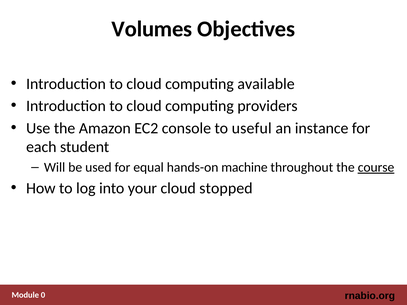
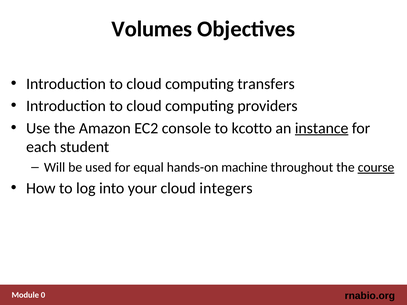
available: available -> transfers (266, 84)
useful: useful -> kcotto (252, 128)
instance underline: none -> present (322, 128)
stopped: stopped -> integers (226, 188)
